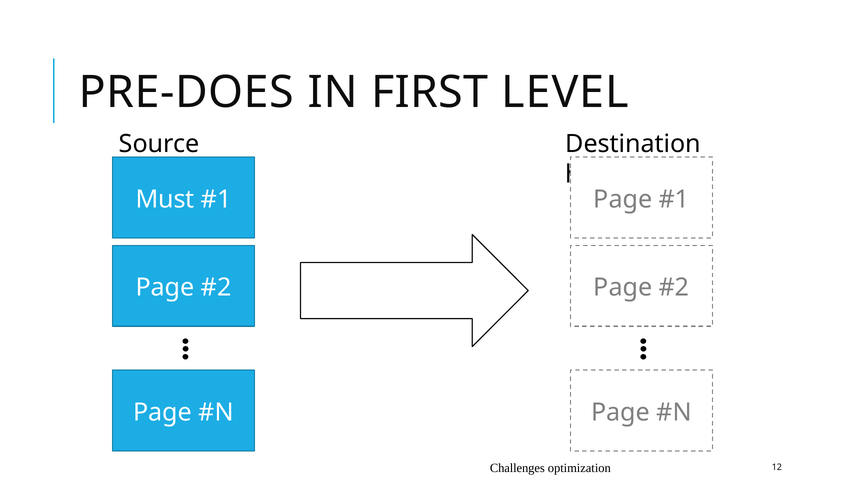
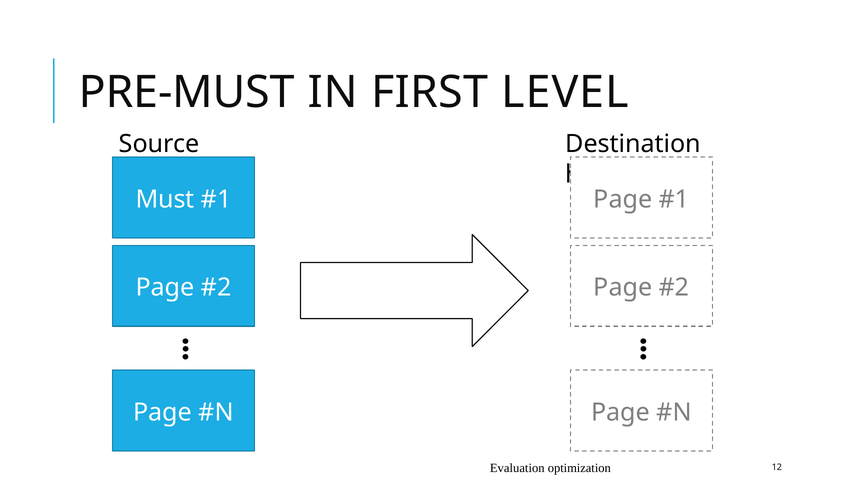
PRE-DOES: PRE-DOES -> PRE-MUST (187, 92)
Challenges: Challenges -> Evaluation (517, 467)
